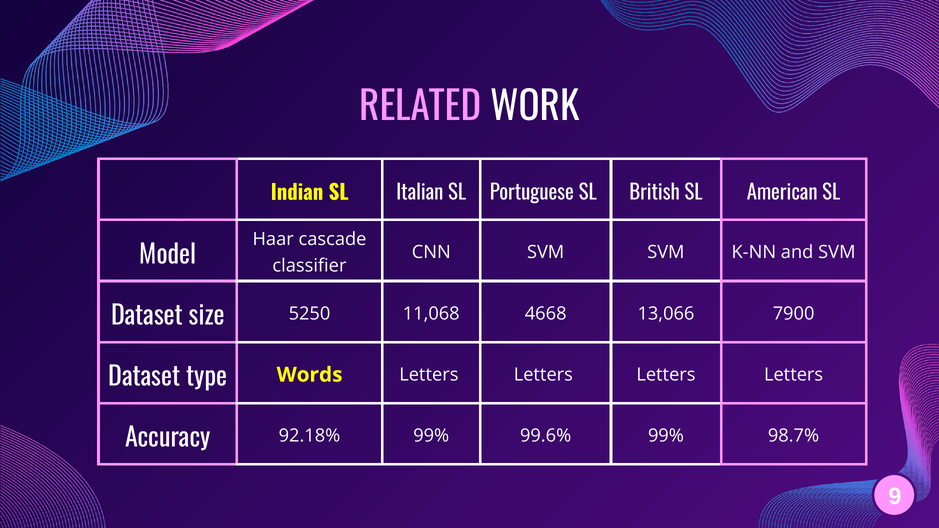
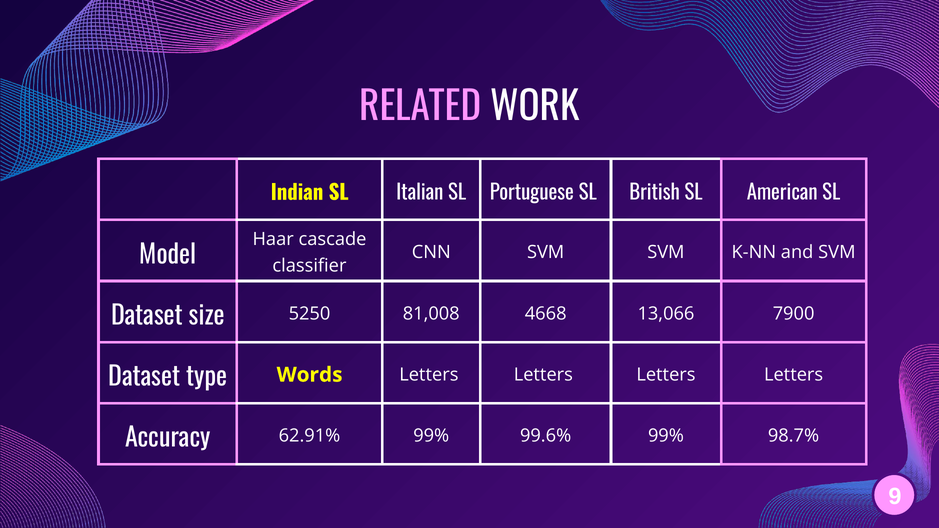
11,068: 11,068 -> 81,008 (431, 314)
92.18%: 92.18% -> 62.91% (309, 436)
